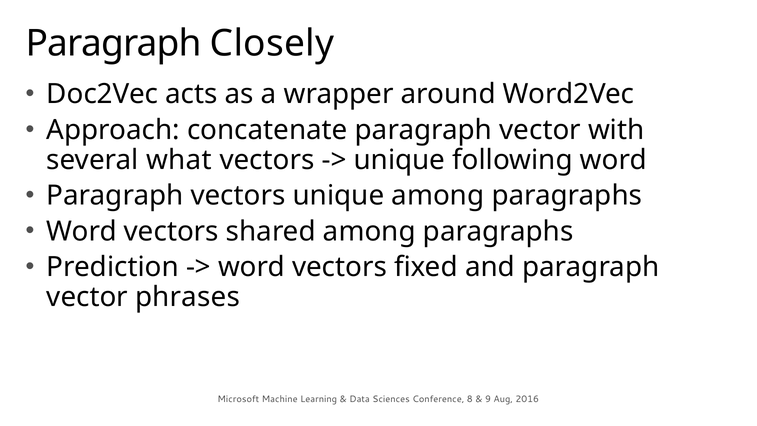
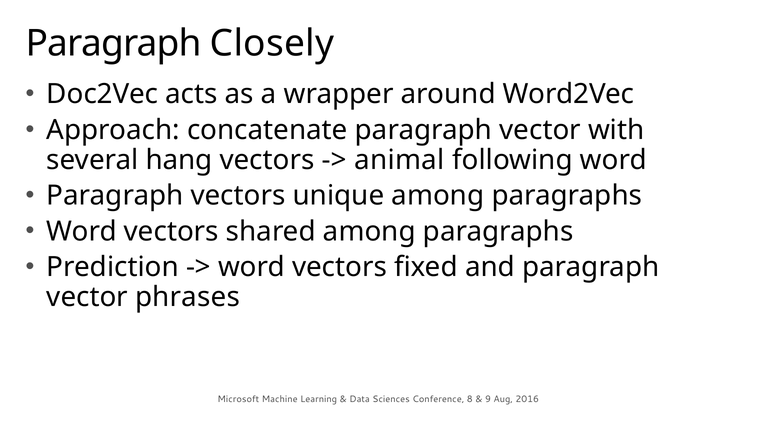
what: what -> hang (179, 160)
unique: unique -> animal (399, 160)
